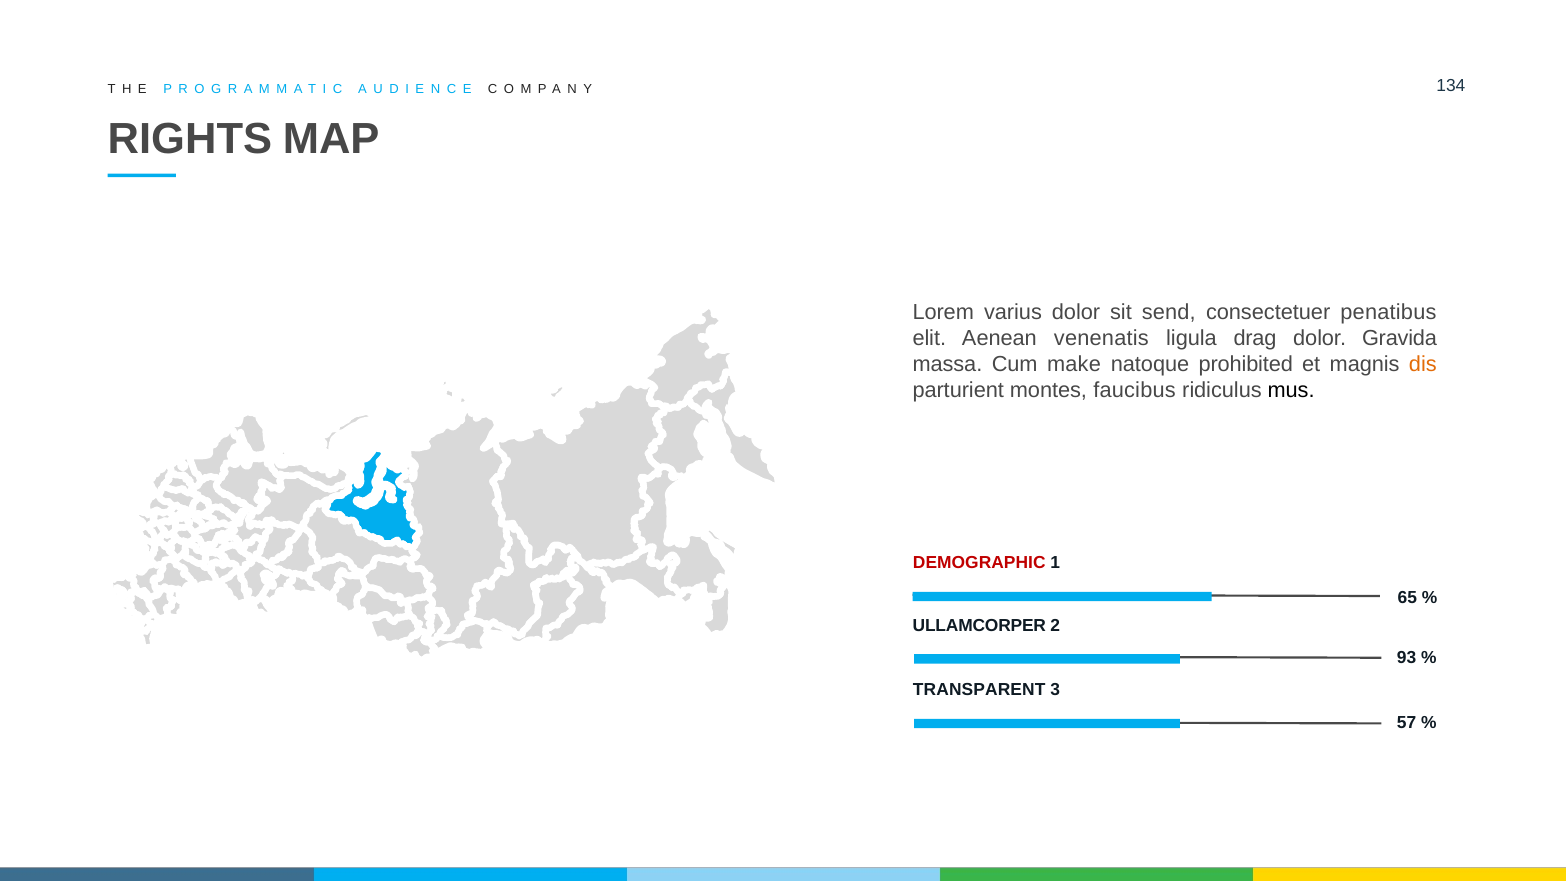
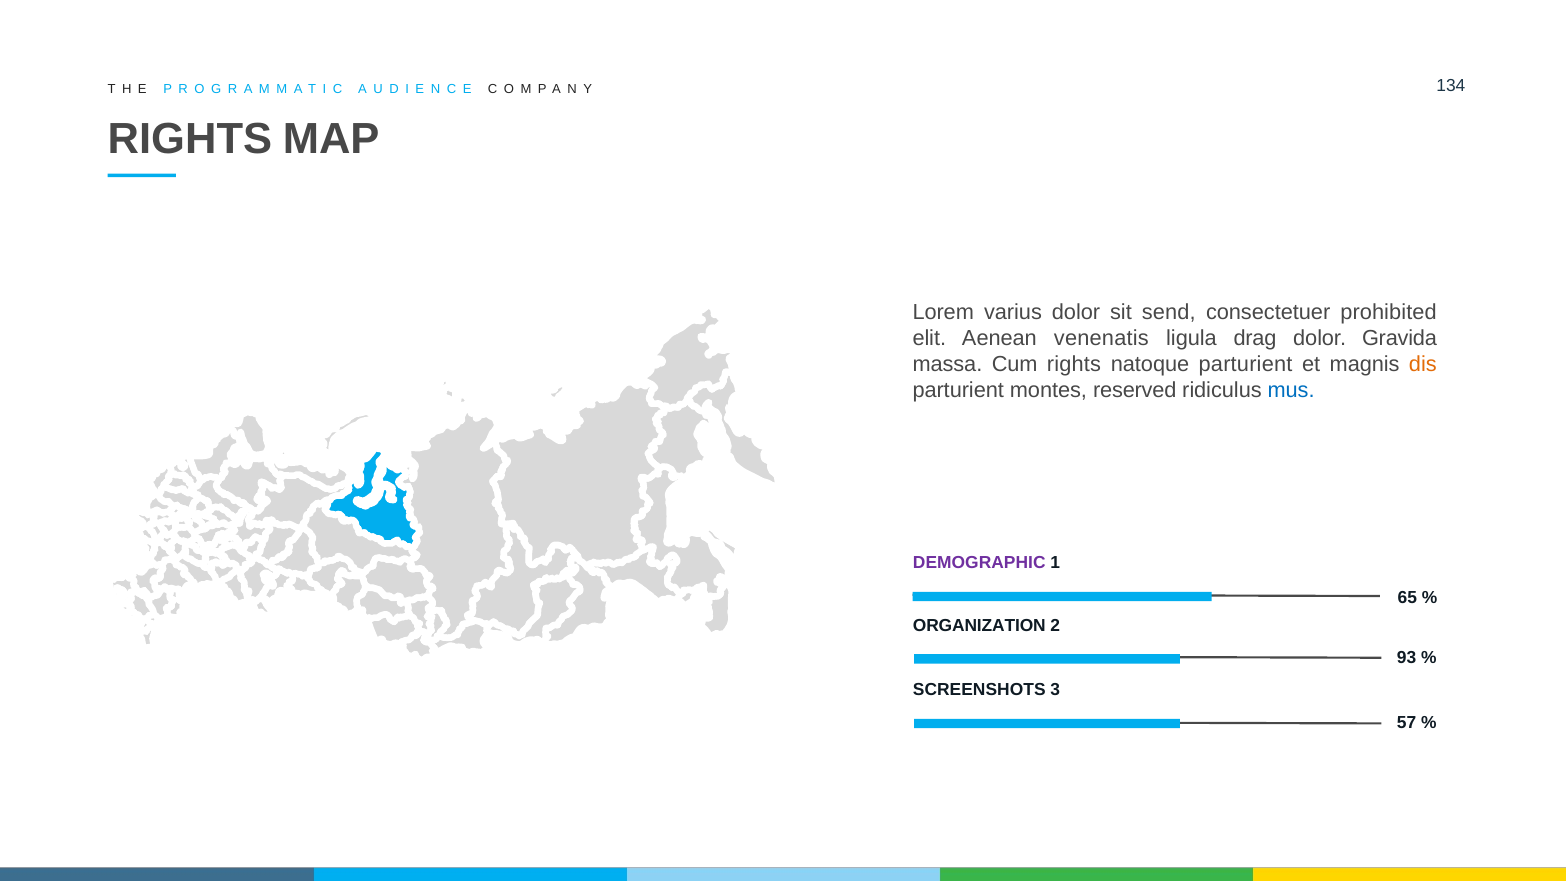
penatibus: penatibus -> prohibited (1389, 312)
Cum make: make -> rights (1074, 365)
natoque prohibited: prohibited -> parturient (1246, 365)
faucibus: faucibus -> reserved (1135, 391)
mus colour: black -> blue (1291, 391)
DEMOGRAPHIC colour: red -> purple (979, 563)
ULLAMCORPER: ULLAMCORPER -> ORGANIZATION (979, 626)
TRANSPARENT: TRANSPARENT -> SCREENSHOTS (979, 690)
